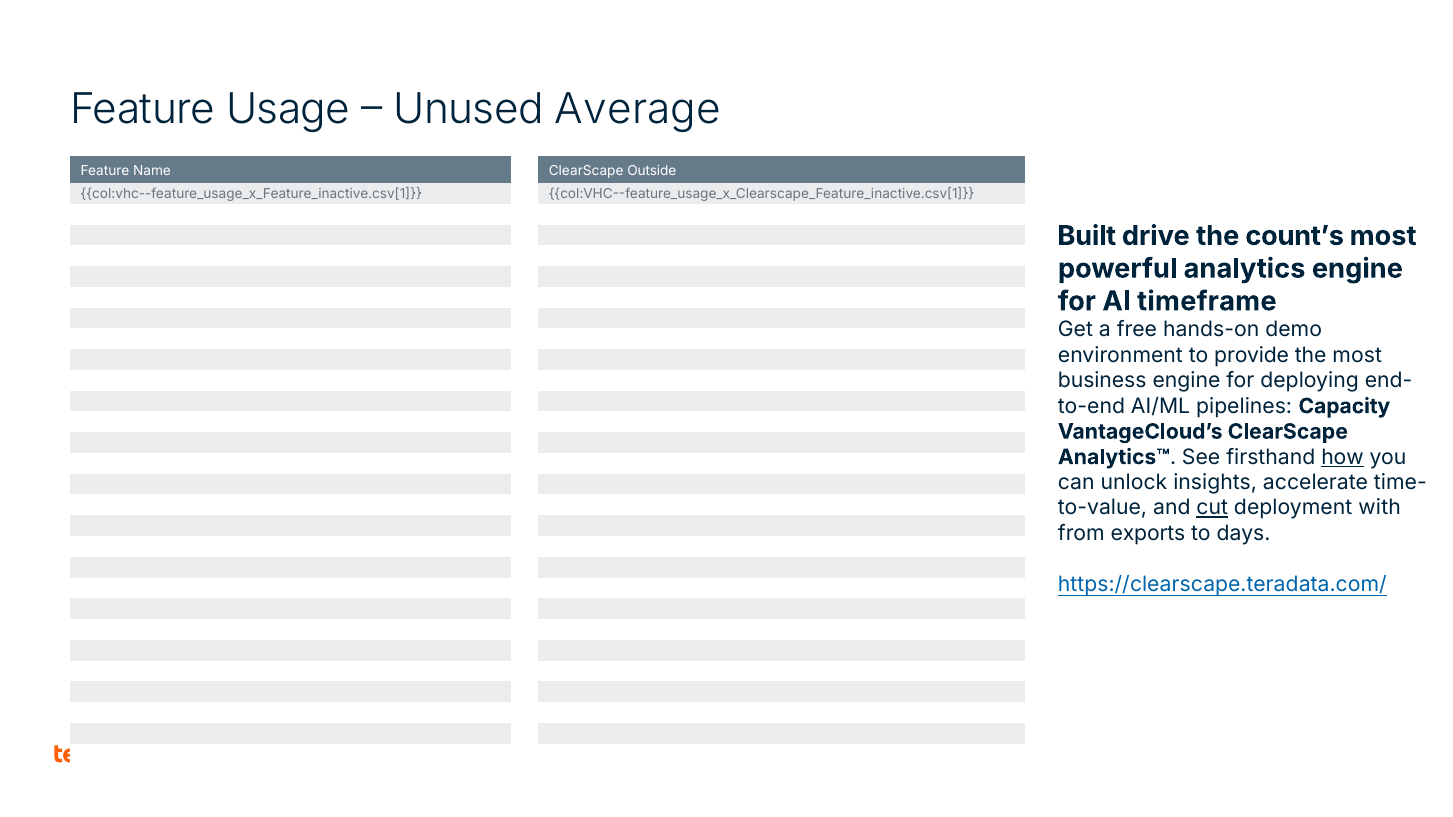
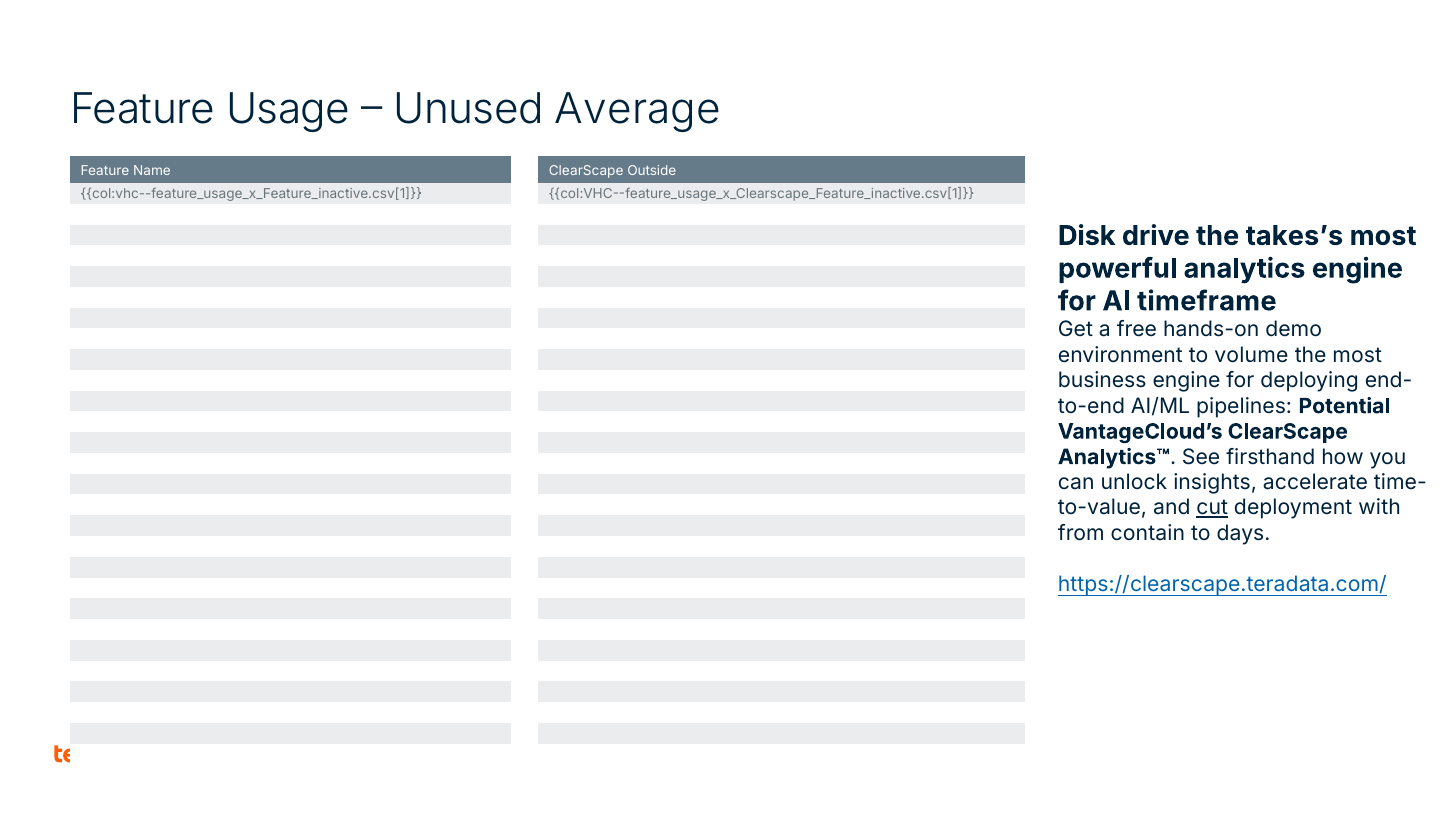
Built: Built -> Disk (1087, 236)
count’s: count’s -> takes’s (1294, 236)
provide: provide -> volume (1251, 355)
Capacity: Capacity -> Potential (1344, 406)
how underline: present -> none (1342, 457)
exports: exports -> contain (1148, 534)
